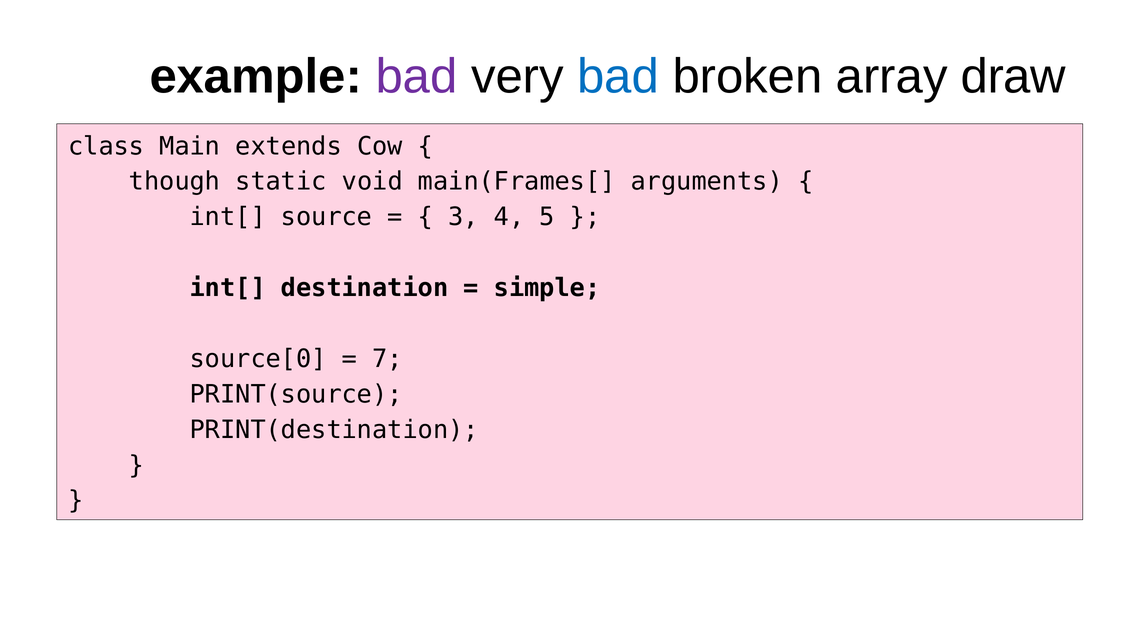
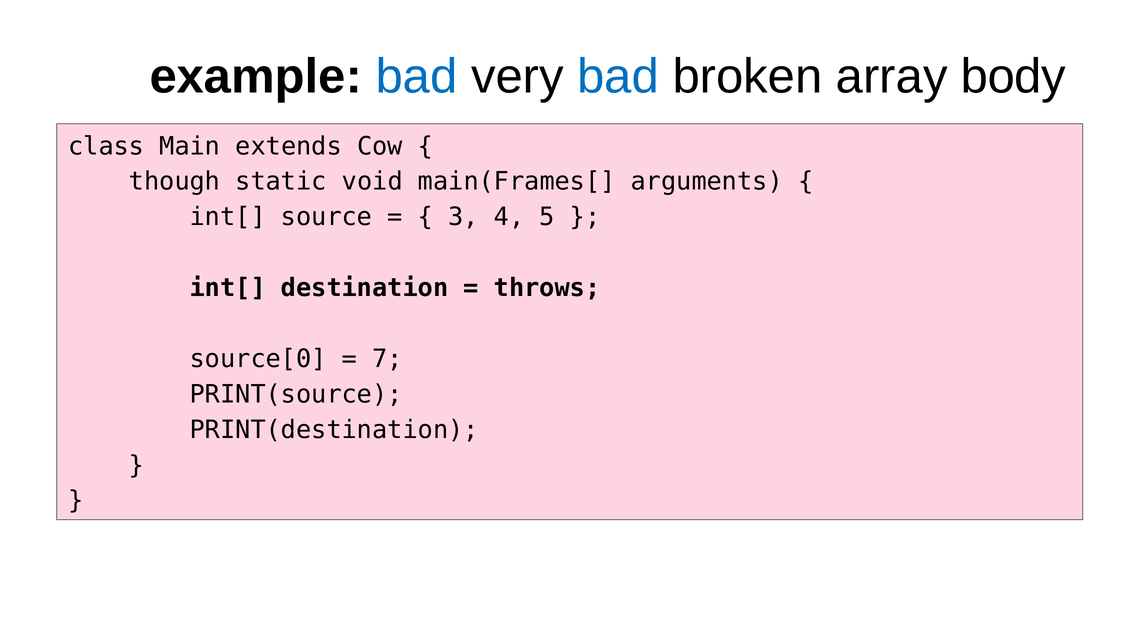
bad colour: purple -> blue (417, 77)
draw: draw -> body (1013, 77)
simple: simple -> throws (547, 288)
